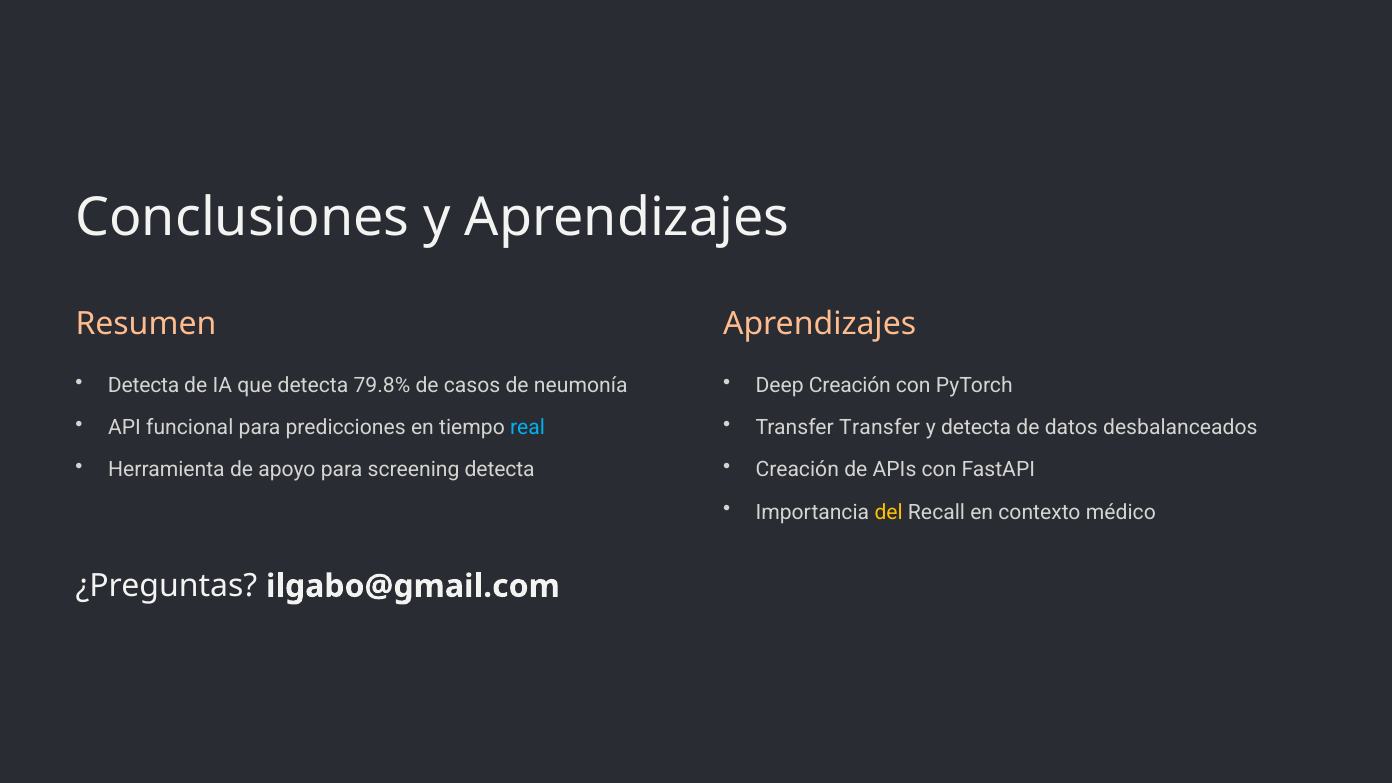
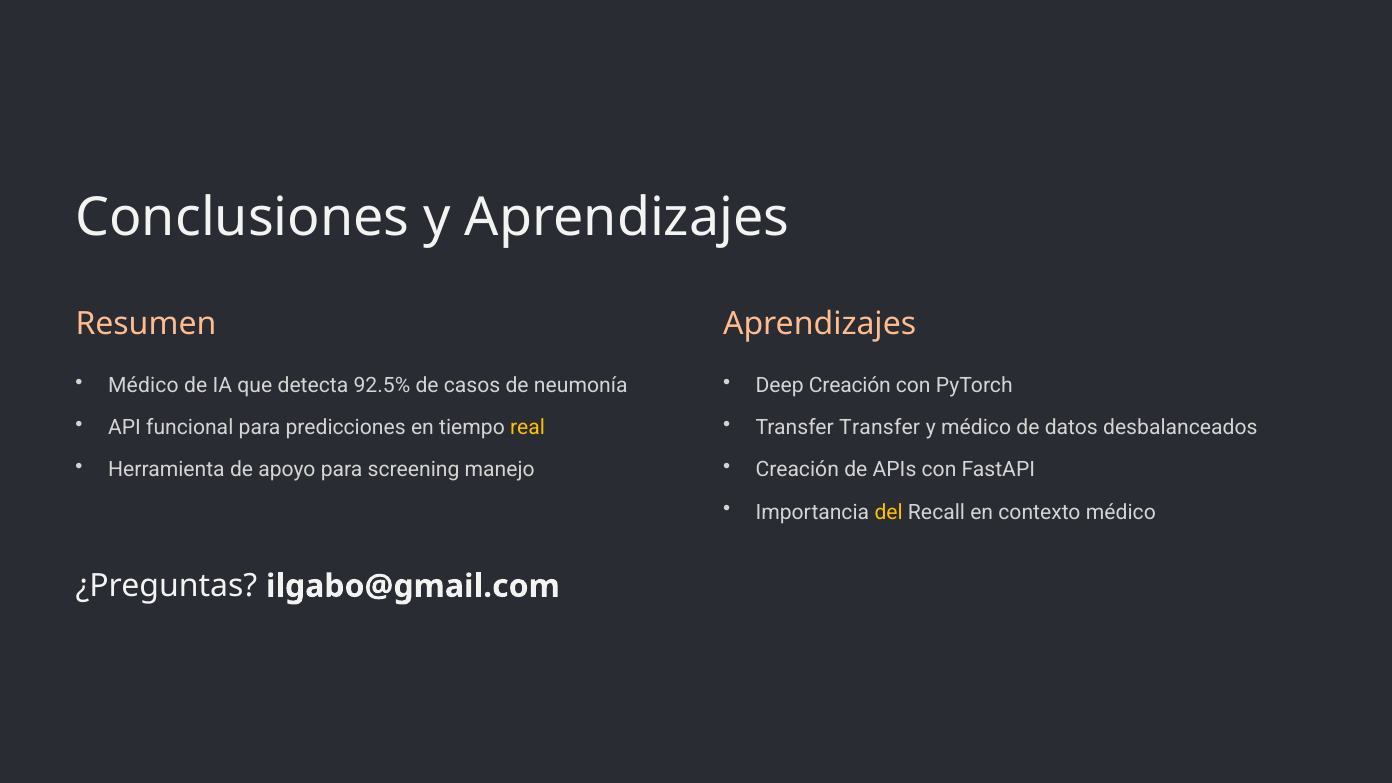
Detecta: Detecta -> Médico (143, 386)
79.8%: 79.8% -> 92.5% (382, 386)
real colour: light blue -> yellow (528, 428)
y detecta: detecta -> médico (976, 428)
screening detecta: detecta -> manejo (500, 470)
